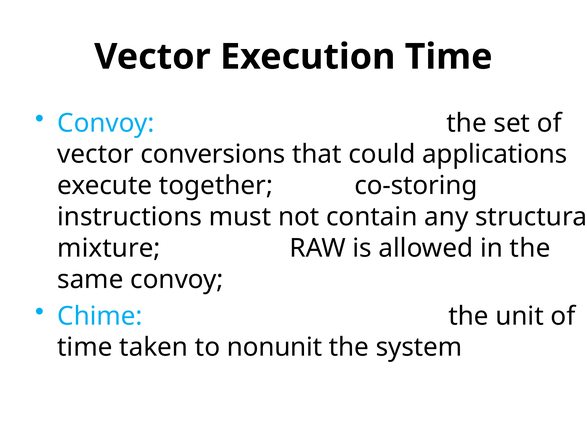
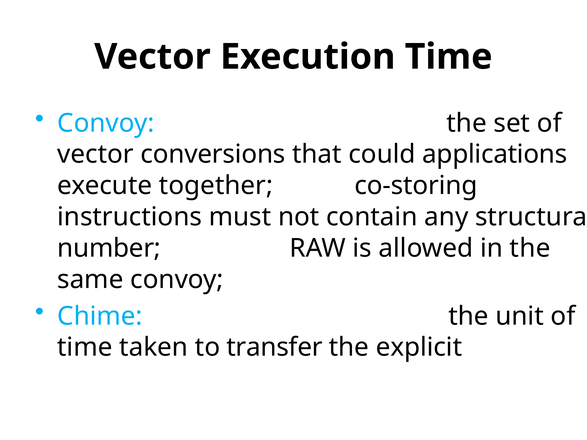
mixture: mixture -> number (109, 248)
nonunit: nonunit -> transfer (275, 348)
system: system -> explicit (419, 348)
